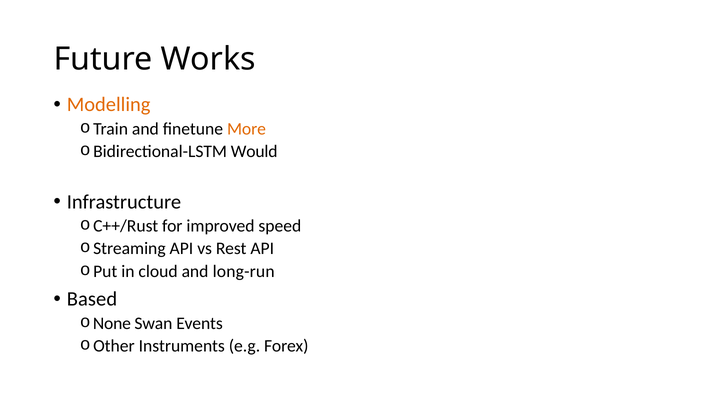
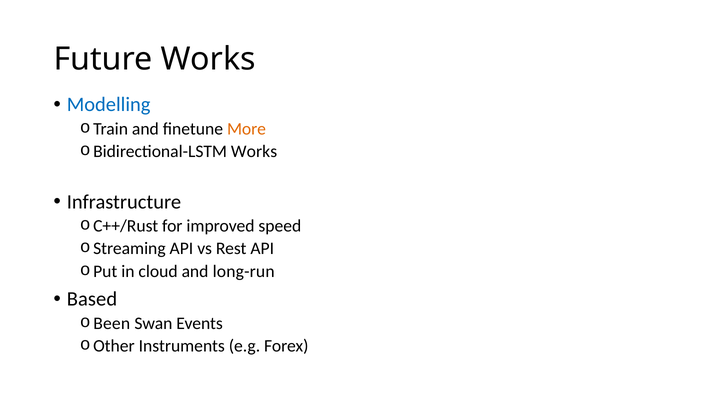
Modelling colour: orange -> blue (109, 105)
Bidirectional-LSTM Would: Would -> Works (254, 152)
None: None -> Been (112, 324)
